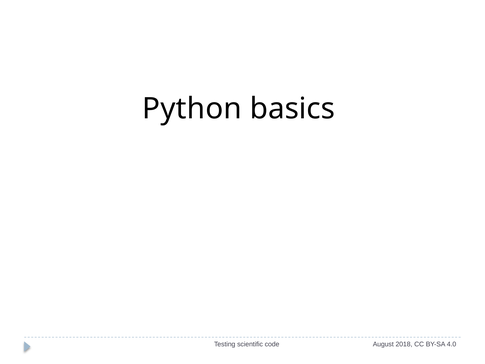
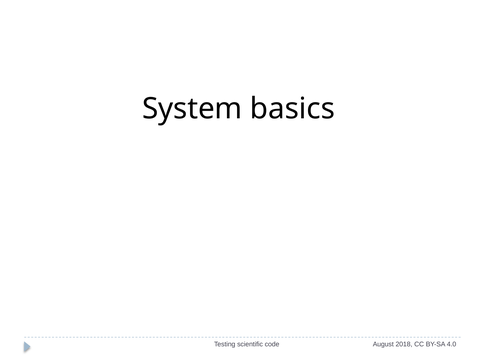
Python: Python -> System (192, 109)
